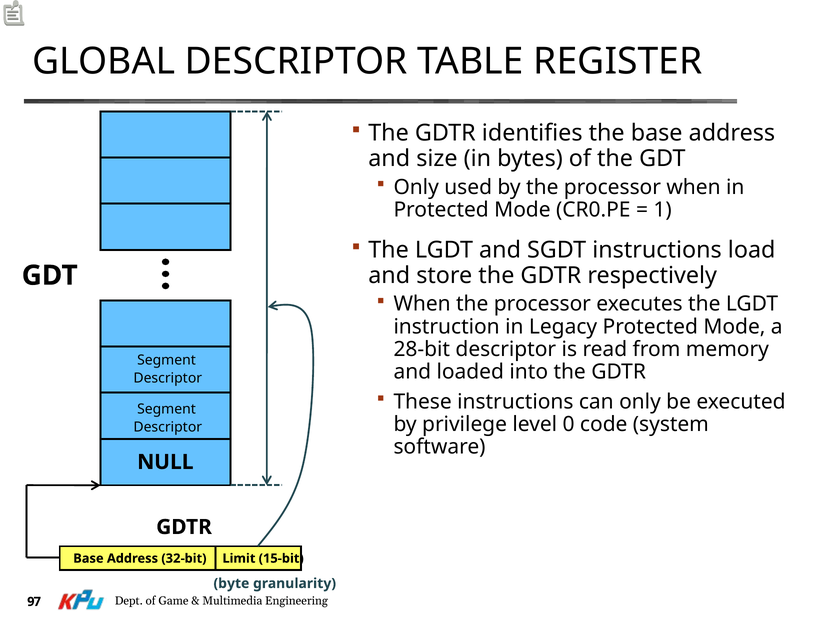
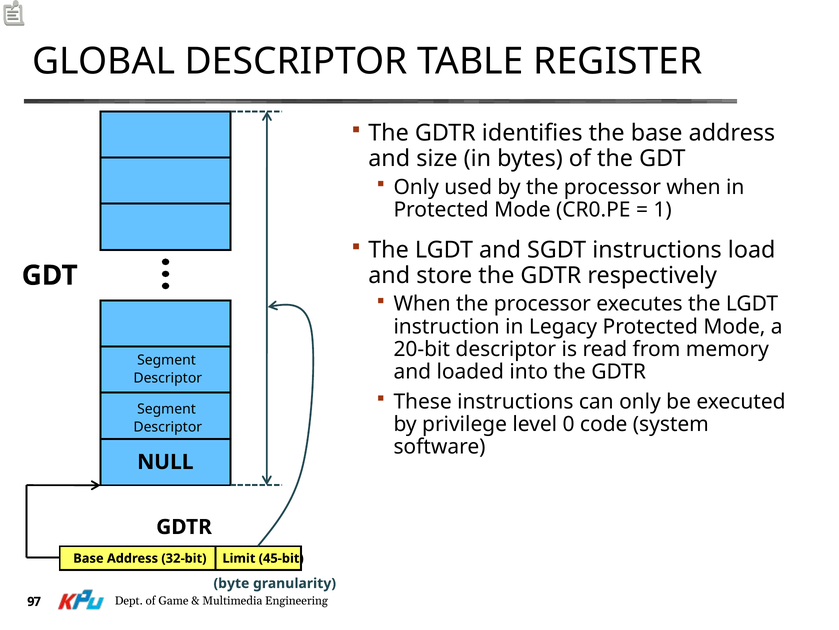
28-bit: 28-bit -> 20-bit (422, 349)
15-bit: 15-bit -> 45-bit (281, 558)
